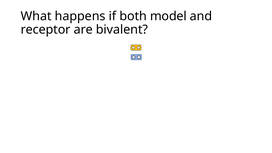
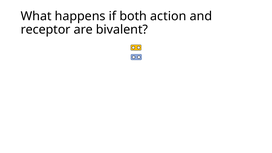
model: model -> action (168, 16)
